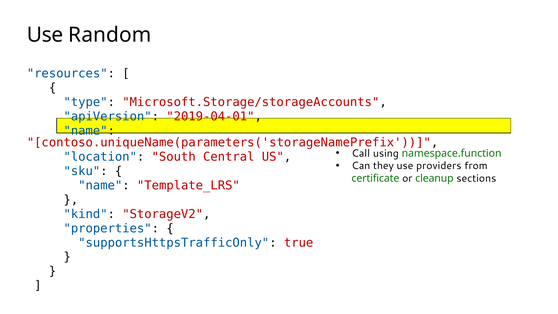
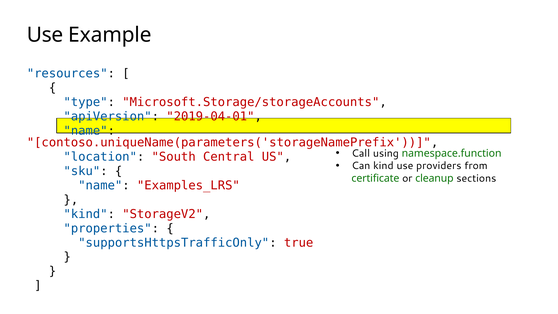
Random: Random -> Example (110, 35)
Can they: they -> kind (383, 166)
Template_LRS: Template_LRS -> Examples_LRS (188, 185)
